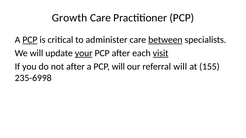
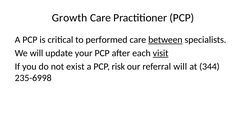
PCP underline: present -> none (30, 40)
administer: administer -> performed (107, 40)
your underline: present -> none (84, 53)
not after: after -> exist (75, 67)
PCP will: will -> risk (118, 67)
155: 155 -> 344 (209, 67)
